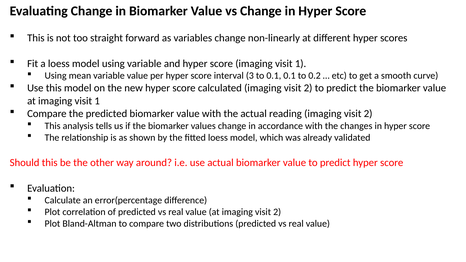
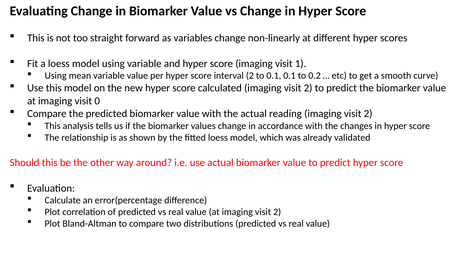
interval 3: 3 -> 2 (250, 76)
at imaging visit 1: 1 -> 0 (97, 101)
